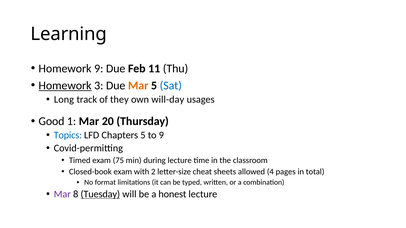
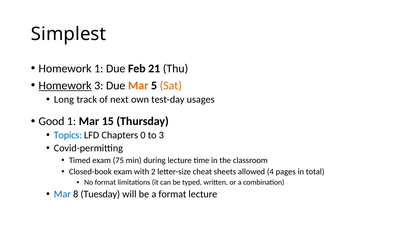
Learning: Learning -> Simplest (69, 34)
Homework 9: 9 -> 1 (99, 69)
11: 11 -> 21 (154, 69)
Sat colour: blue -> orange (171, 86)
they: they -> next (119, 100)
will-day: will-day -> test-day (168, 100)
20: 20 -> 15 (108, 121)
Chapters 5: 5 -> 0 (143, 135)
to 9: 9 -> 3 (161, 135)
Mar colour: purple -> blue (62, 194)
Tuesday underline: present -> none (100, 194)
a honest: honest -> format (172, 194)
